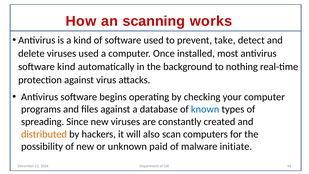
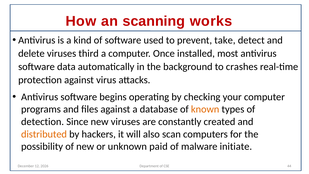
viruses used: used -> third (89, 53)
software kind: kind -> data (66, 67)
nothing: nothing -> crashes (242, 67)
known colour: blue -> orange (205, 109)
spreading: spreading -> detection (43, 122)
